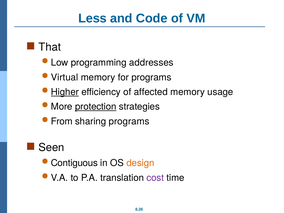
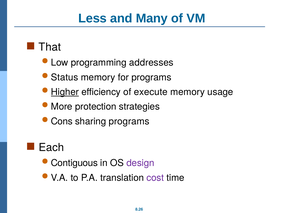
Code: Code -> Many (152, 18)
Virtual: Virtual -> Status (65, 77)
affected: affected -> execute (151, 92)
protection underline: present -> none (96, 107)
From: From -> Cons (62, 121)
Seen: Seen -> Each (51, 148)
design colour: orange -> purple (140, 163)
